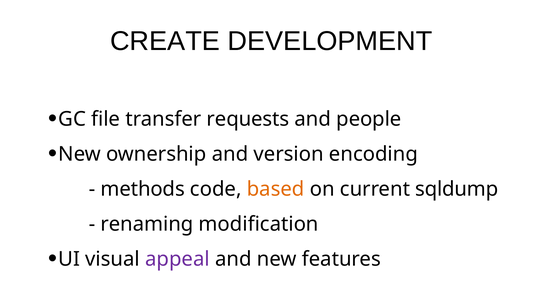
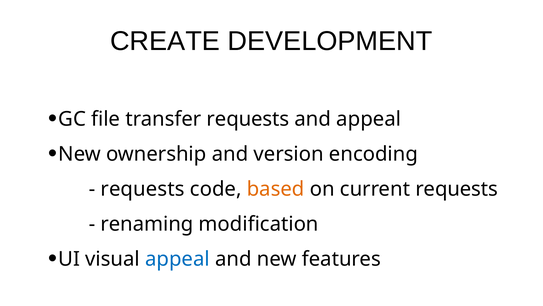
and people: people -> appeal (369, 119)
methods: methods -> requests (143, 189)
current sqldump: sqldump -> requests (457, 189)
appeal colour: purple -> blue (177, 259)
